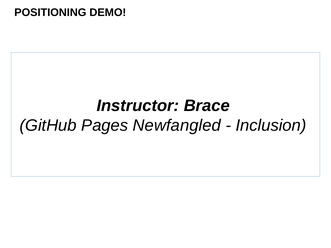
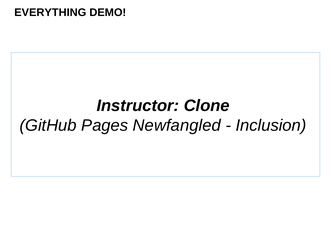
POSITIONING: POSITIONING -> EVERYTHING (50, 13)
Brace: Brace -> Clone (207, 106)
